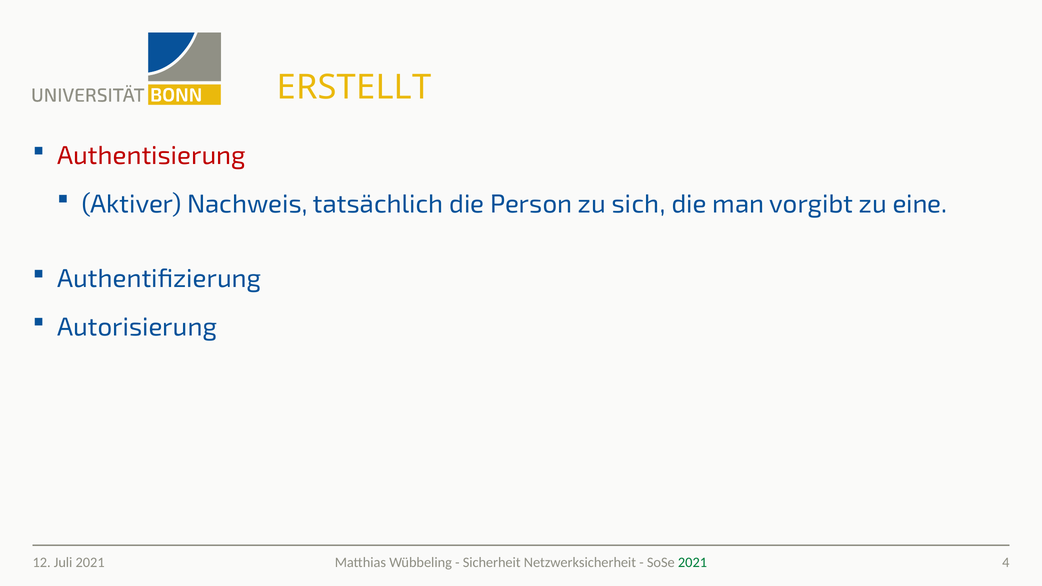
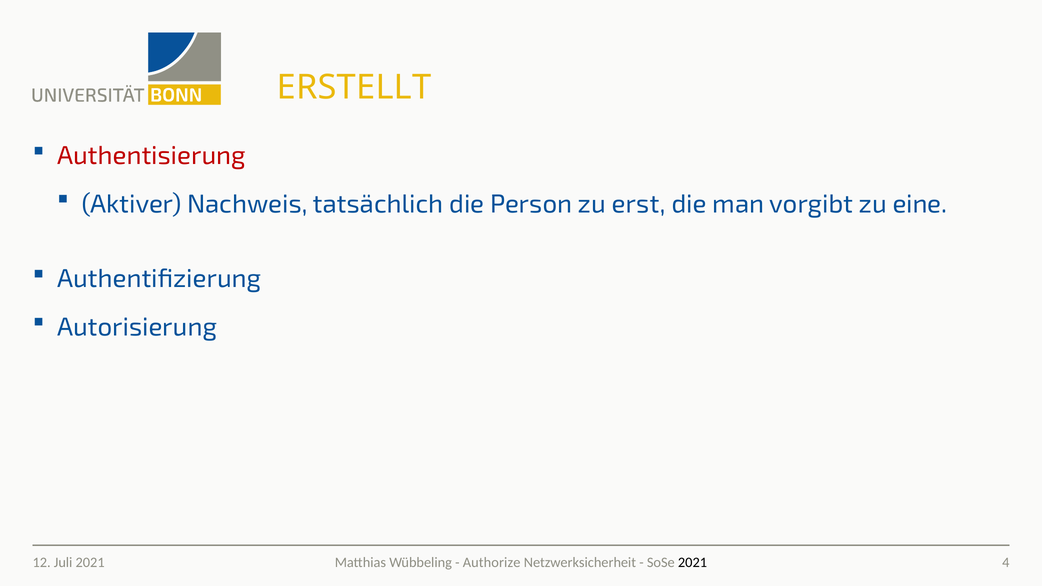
sich: sich -> erst (639, 204)
Sicherheit: Sicherheit -> Authorize (492, 563)
2021 colour: green -> black (693, 563)
